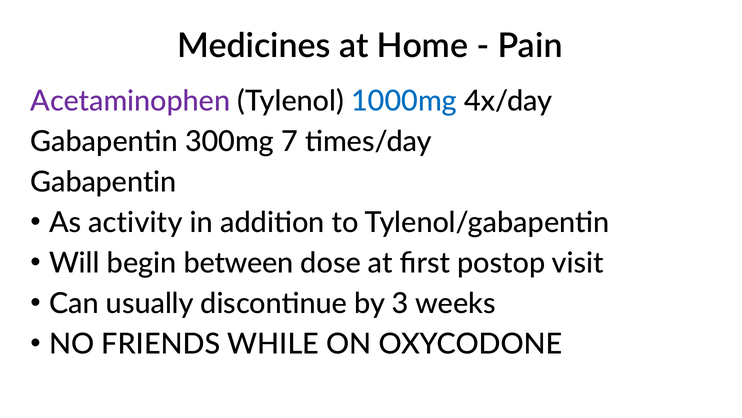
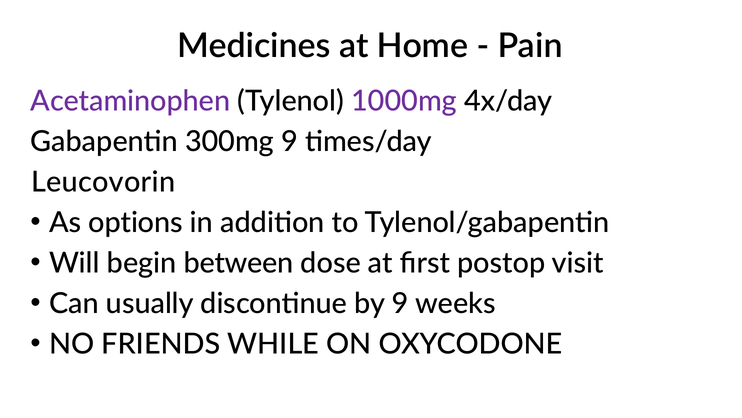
1000mg colour: blue -> purple (404, 101)
300mg 7: 7 -> 9 (290, 141)
Gabapentin: Gabapentin -> Leucovorin (103, 182)
activity: activity -> options (136, 222)
by 3: 3 -> 9 (400, 303)
